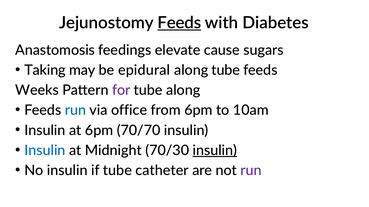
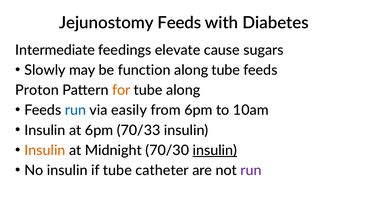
Feeds underline: present -> none (179, 23)
Anastomosis: Anastomosis -> Intermediate (55, 50)
Taking: Taking -> Slowly (45, 70)
epidural: epidural -> function (144, 70)
Weeks: Weeks -> Proton (37, 90)
for colour: purple -> orange (121, 90)
office: office -> easily (129, 111)
70/70: 70/70 -> 70/33 (139, 131)
Insulin colour: blue -> orange (45, 151)
